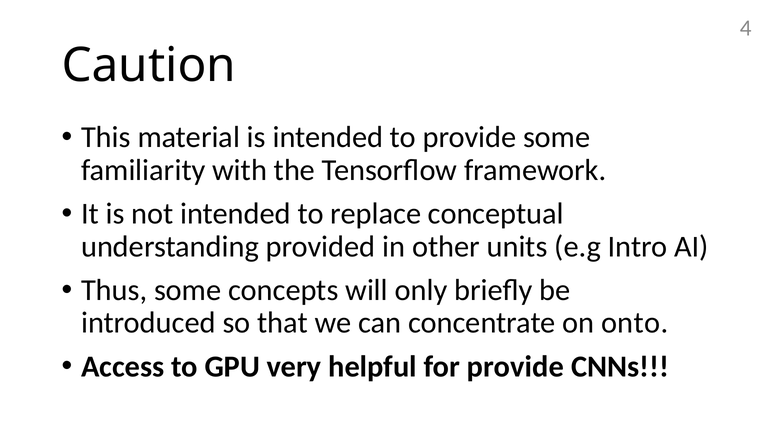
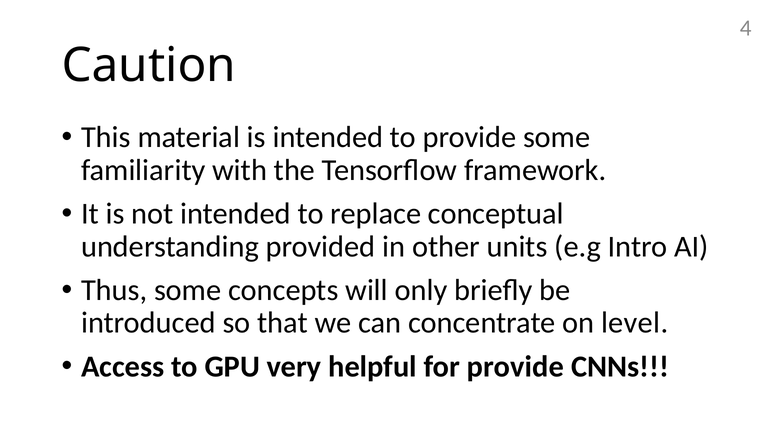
onto: onto -> level (635, 323)
